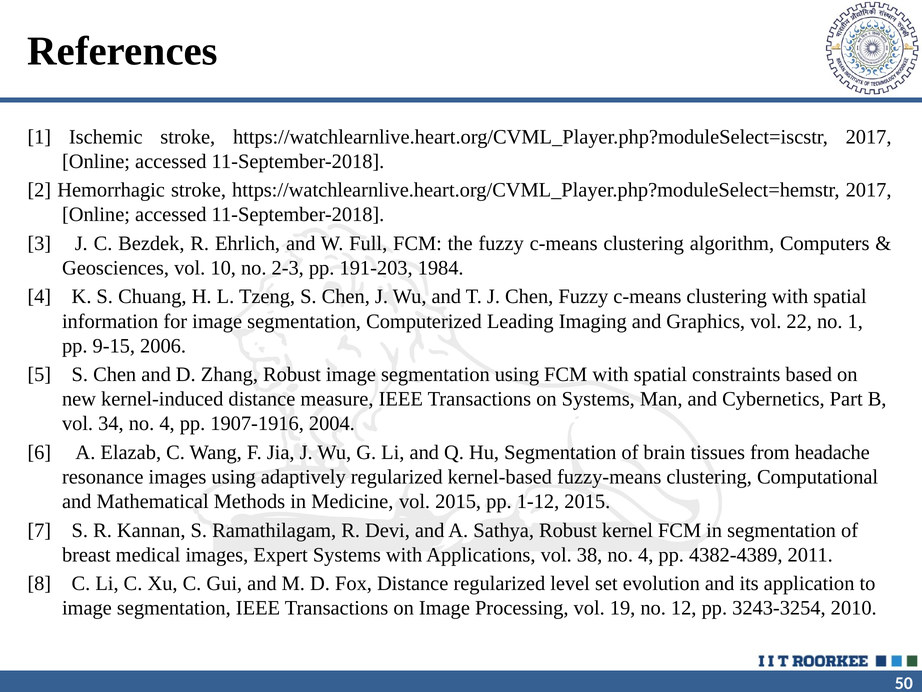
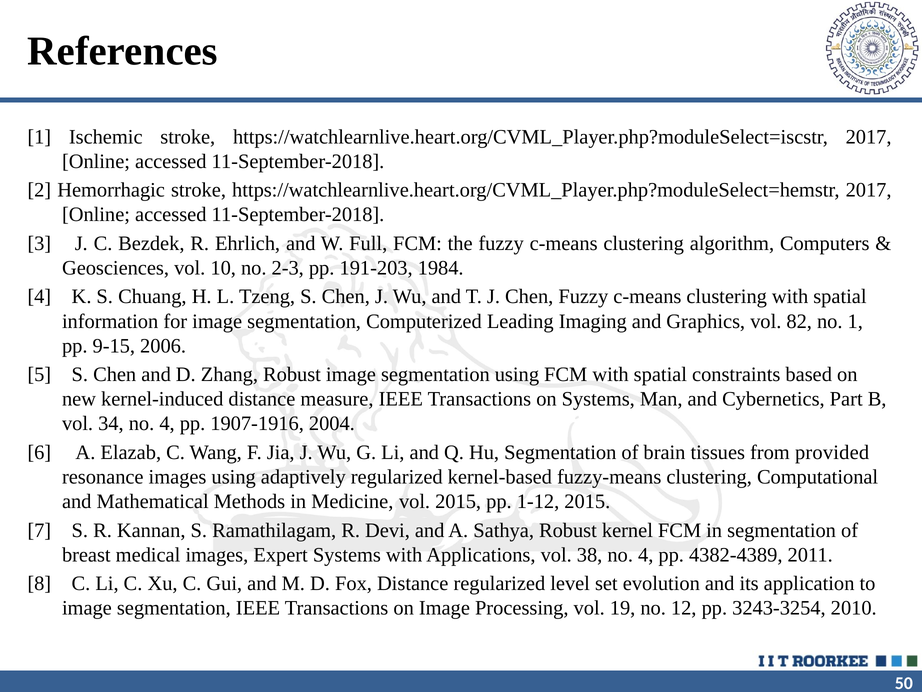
22: 22 -> 82 (799, 321)
headache: headache -> provided (832, 452)
